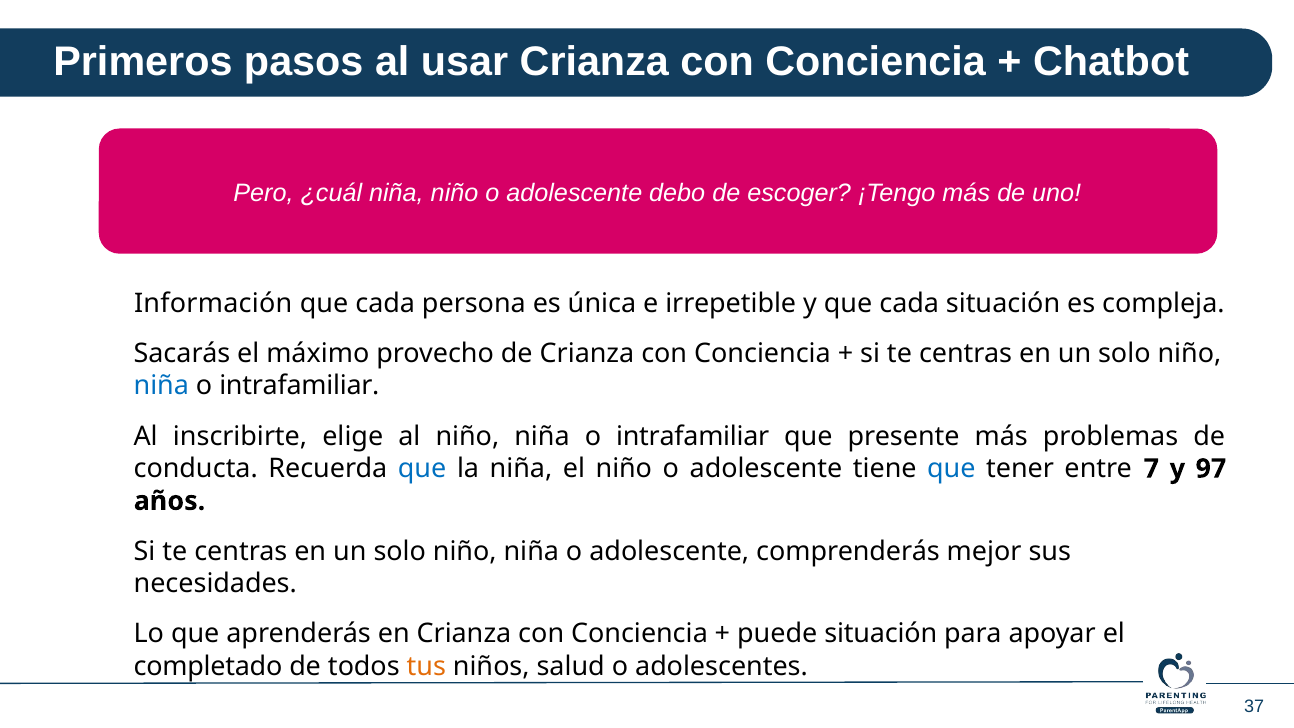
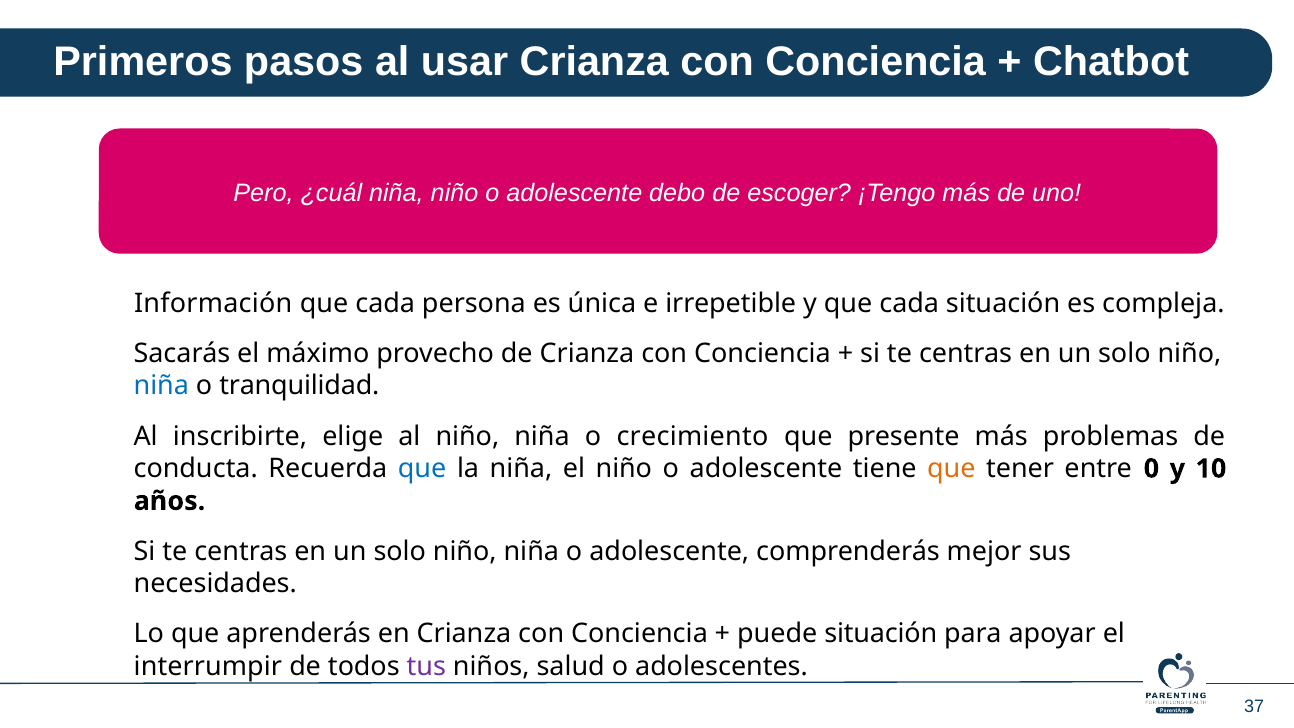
intrafamiliar: intrafamiliar -> tranquilidad (299, 386)
intrafamiliar: intrafamiliar -> crecimiento (692, 436)
que colour: blue -> orange (951, 469)
7: 7 -> 0 (1151, 469)
97: 97 -> 10 (1211, 469)
completado: completado -> interrumpir (208, 666)
tus colour: orange -> purple (426, 666)
